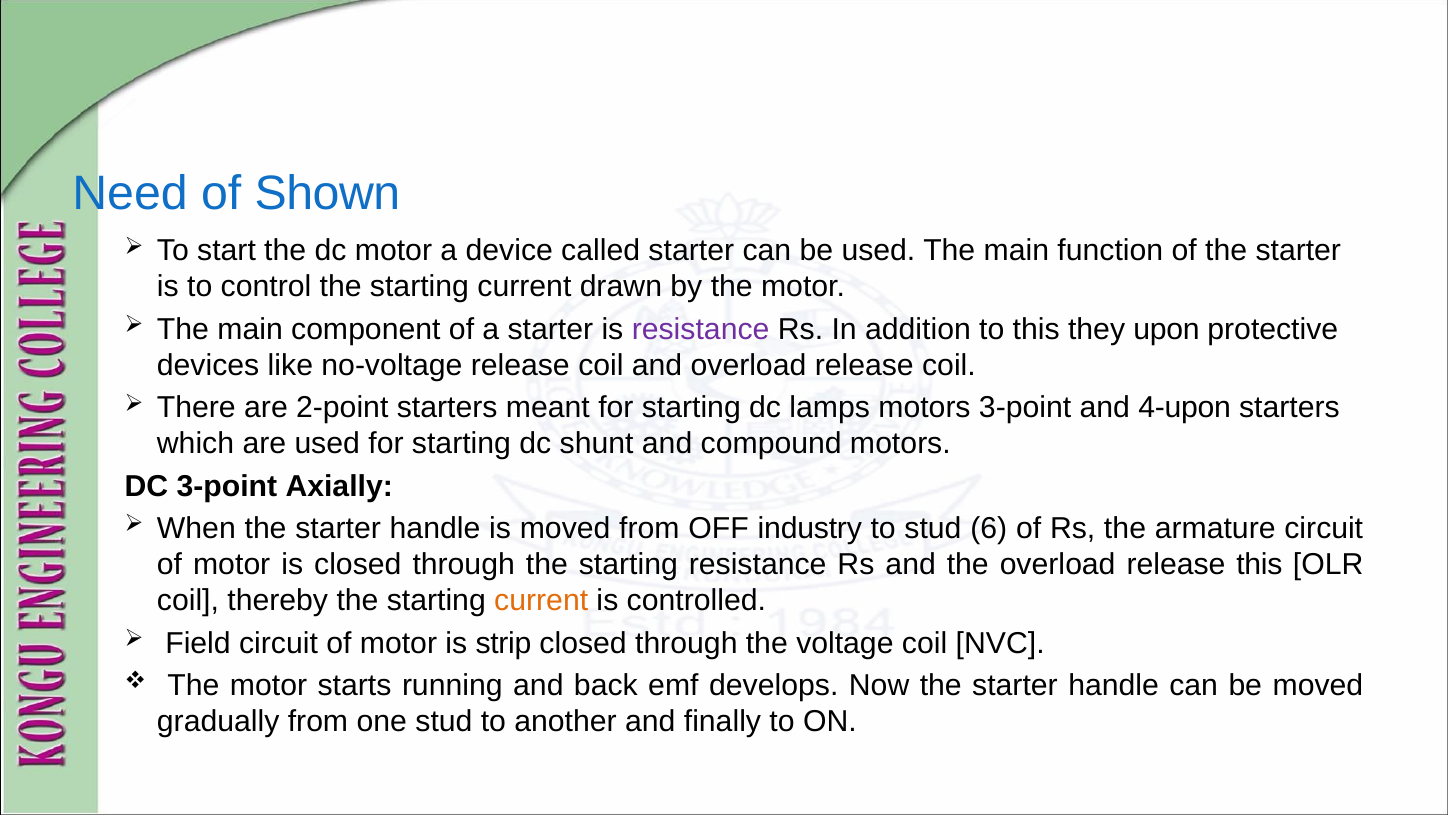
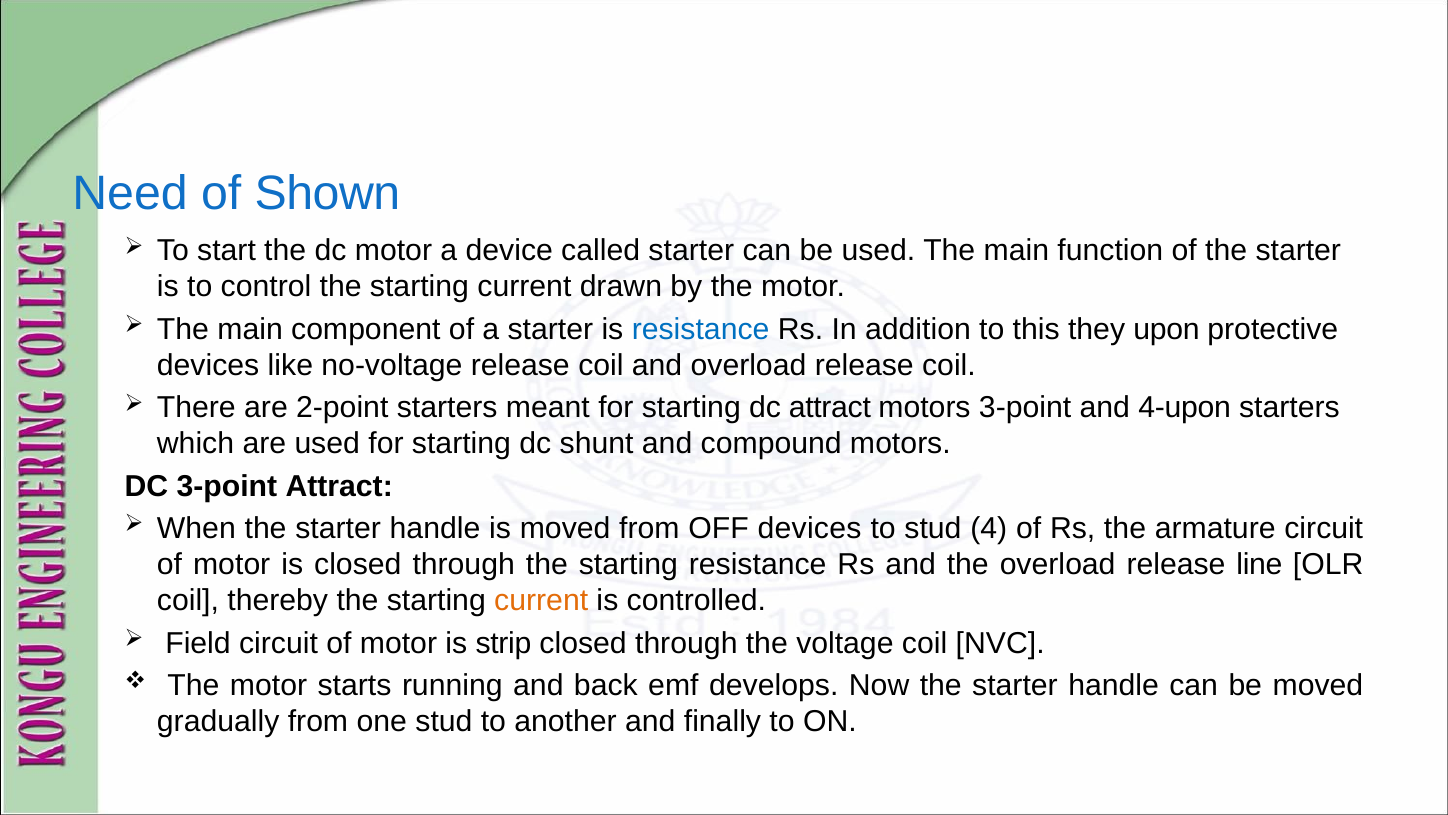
resistance colour: purple -> blue (701, 329)
dc lamps: lamps -> attract (830, 407)
3-point Axially: Axially -> Attract (339, 486)
OFF industry: industry -> devices (810, 528)
6: 6 -> 4 (989, 528)
release this: this -> line (1259, 564)
